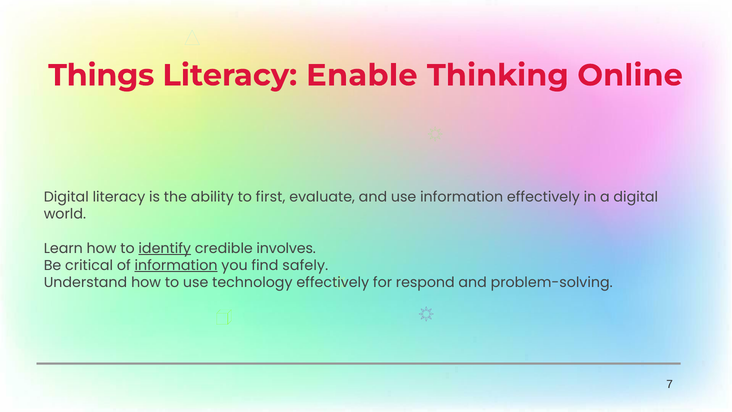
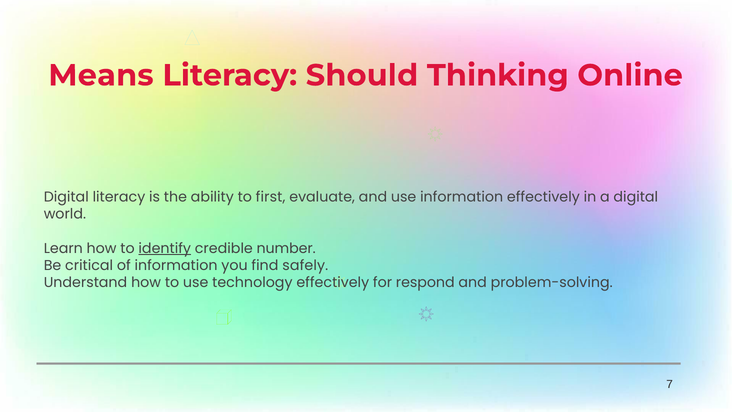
Things: Things -> Means (101, 75)
Enable: Enable -> Should (362, 75)
involves: involves -> number (286, 248)
information underline: present -> none (176, 265)
